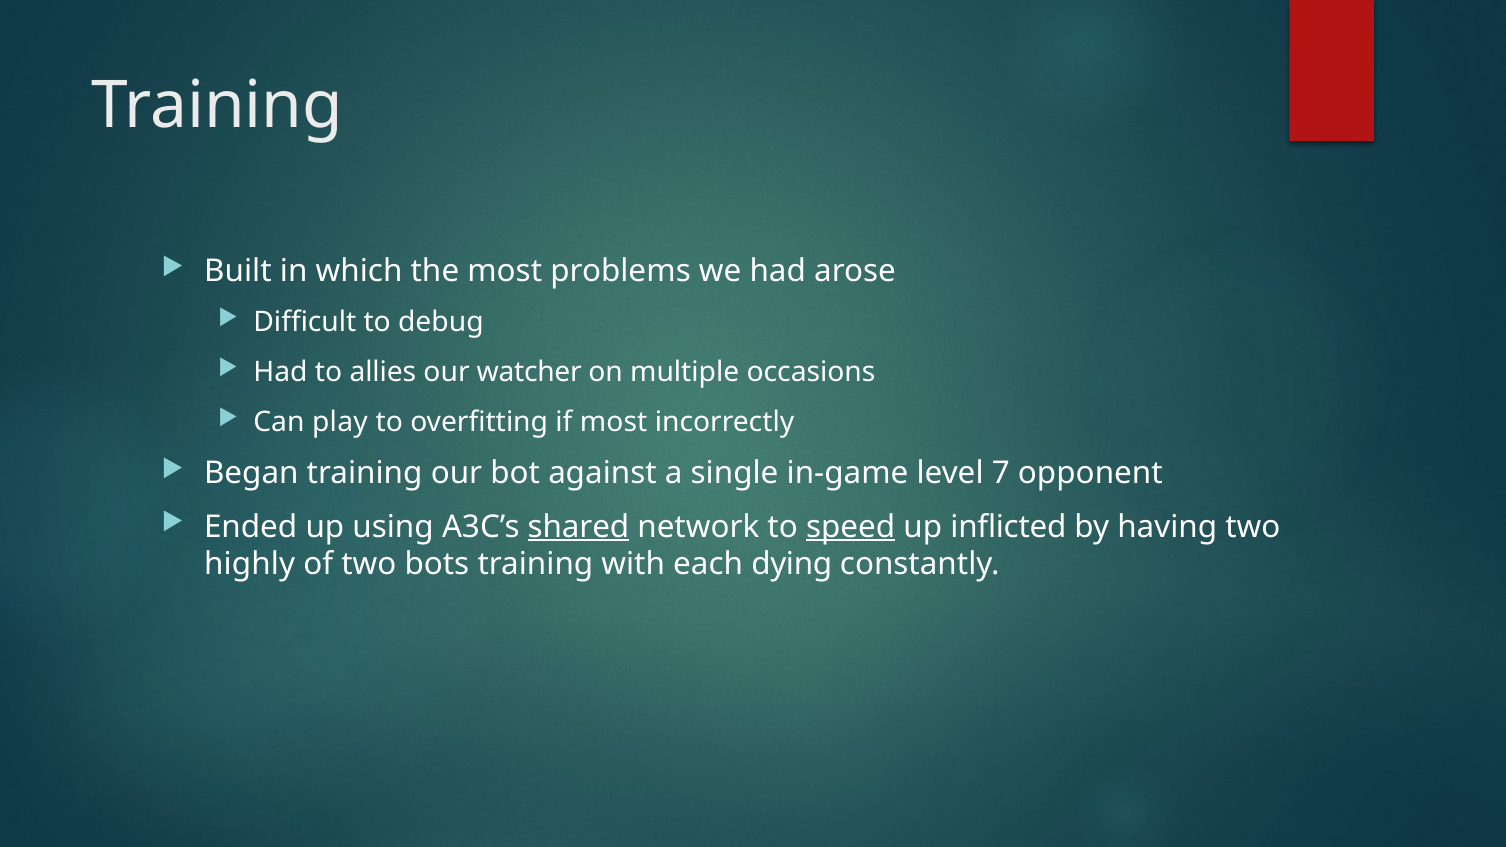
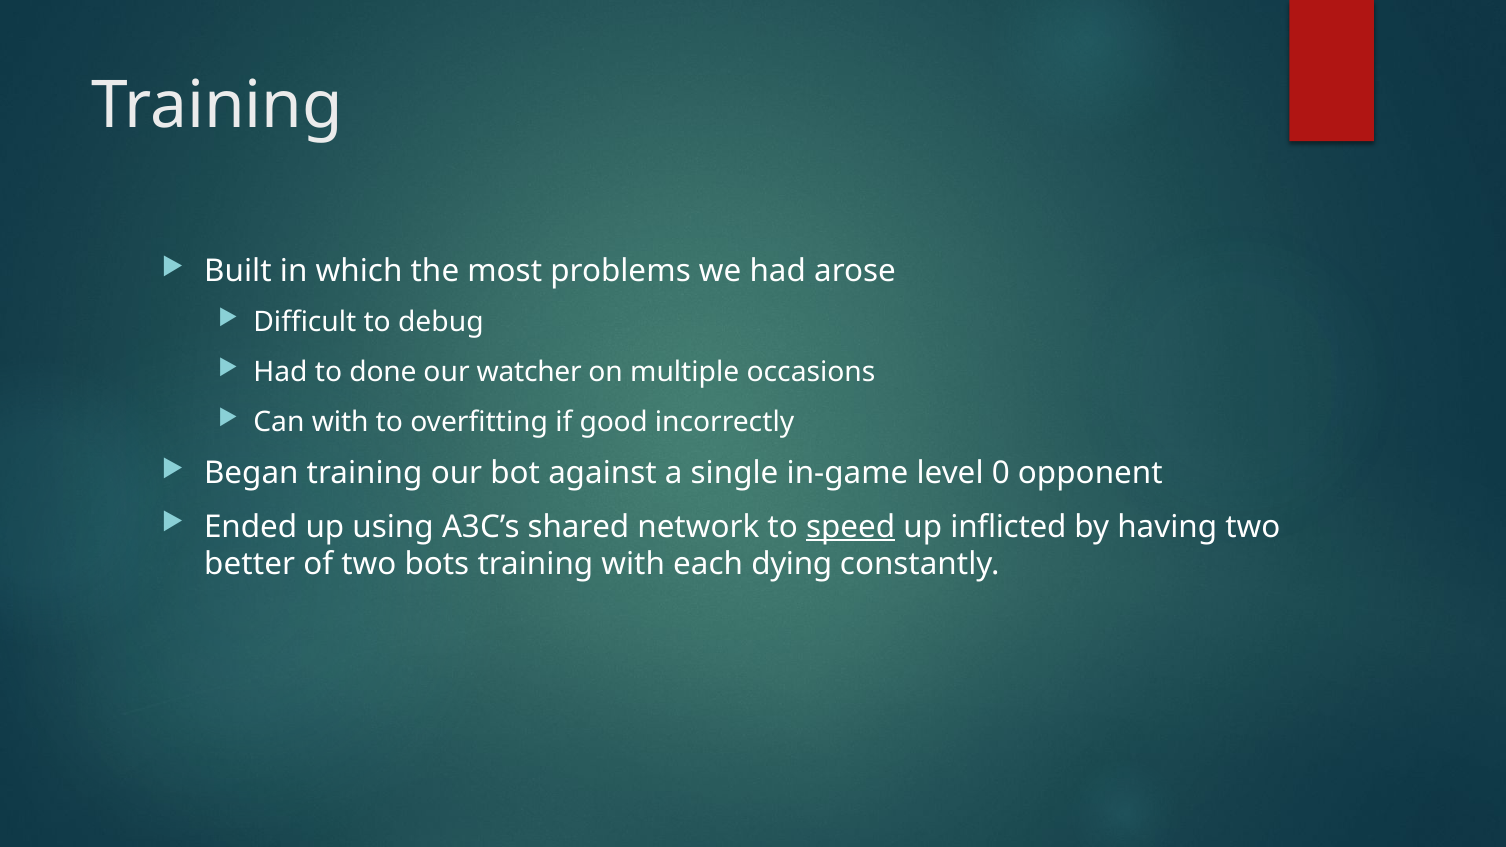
allies: allies -> done (383, 372)
Can play: play -> with (340, 422)
if most: most -> good (614, 422)
7: 7 -> 0 (1001, 474)
shared underline: present -> none (578, 527)
highly: highly -> better (250, 565)
